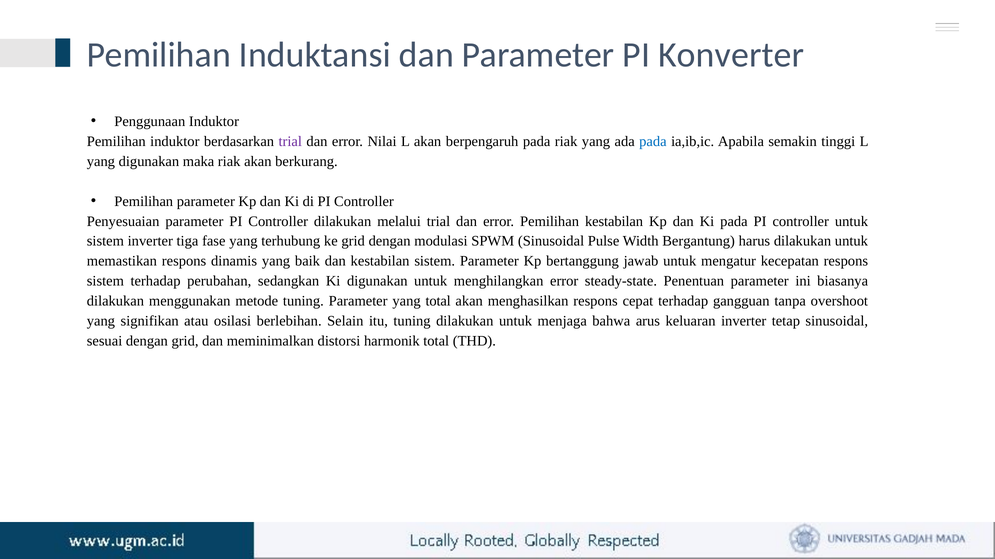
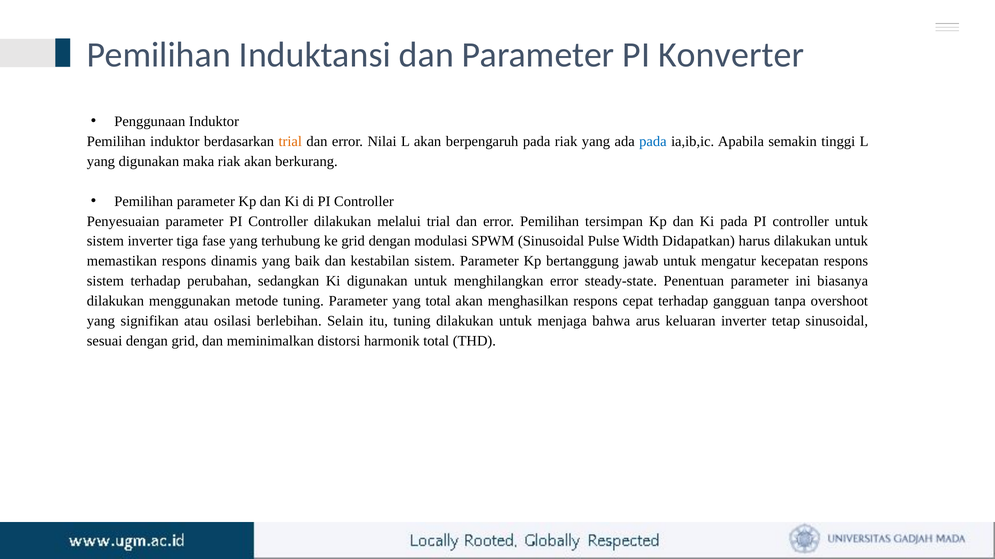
trial colour: purple -> orange (290, 141)
Pemilihan kestabilan: kestabilan -> tersimpan (614, 221)
Bergantung: Bergantung -> Didapatkan (699, 241)
